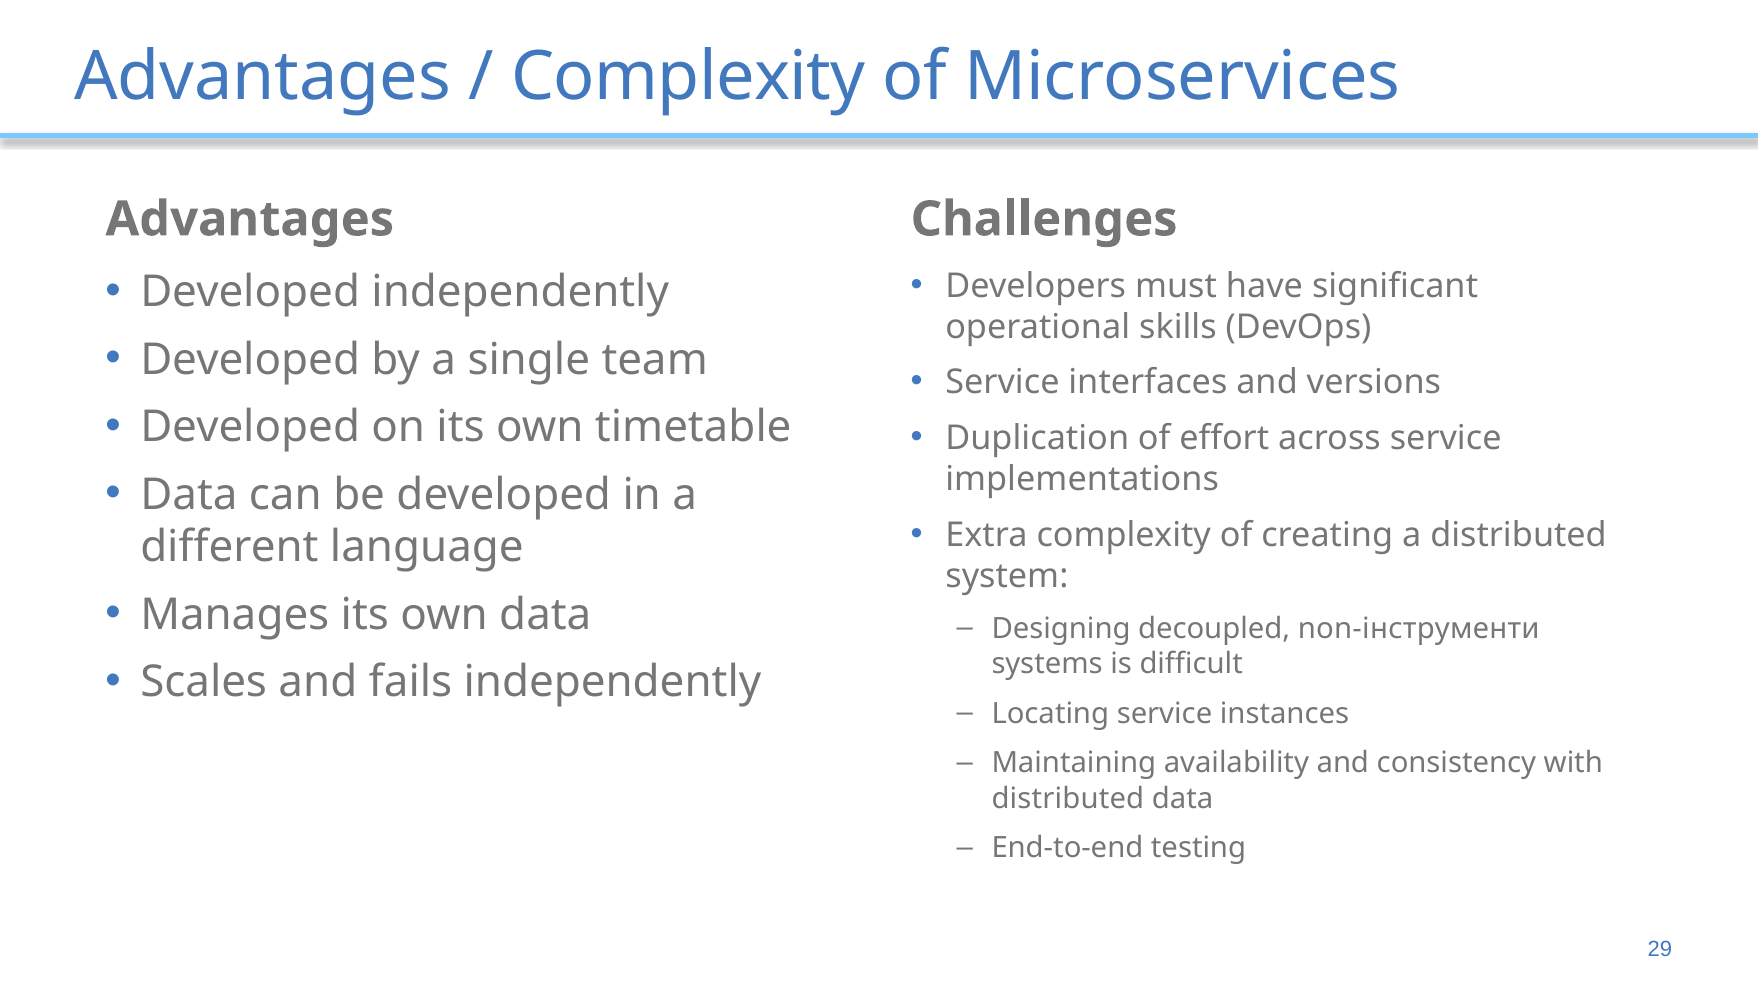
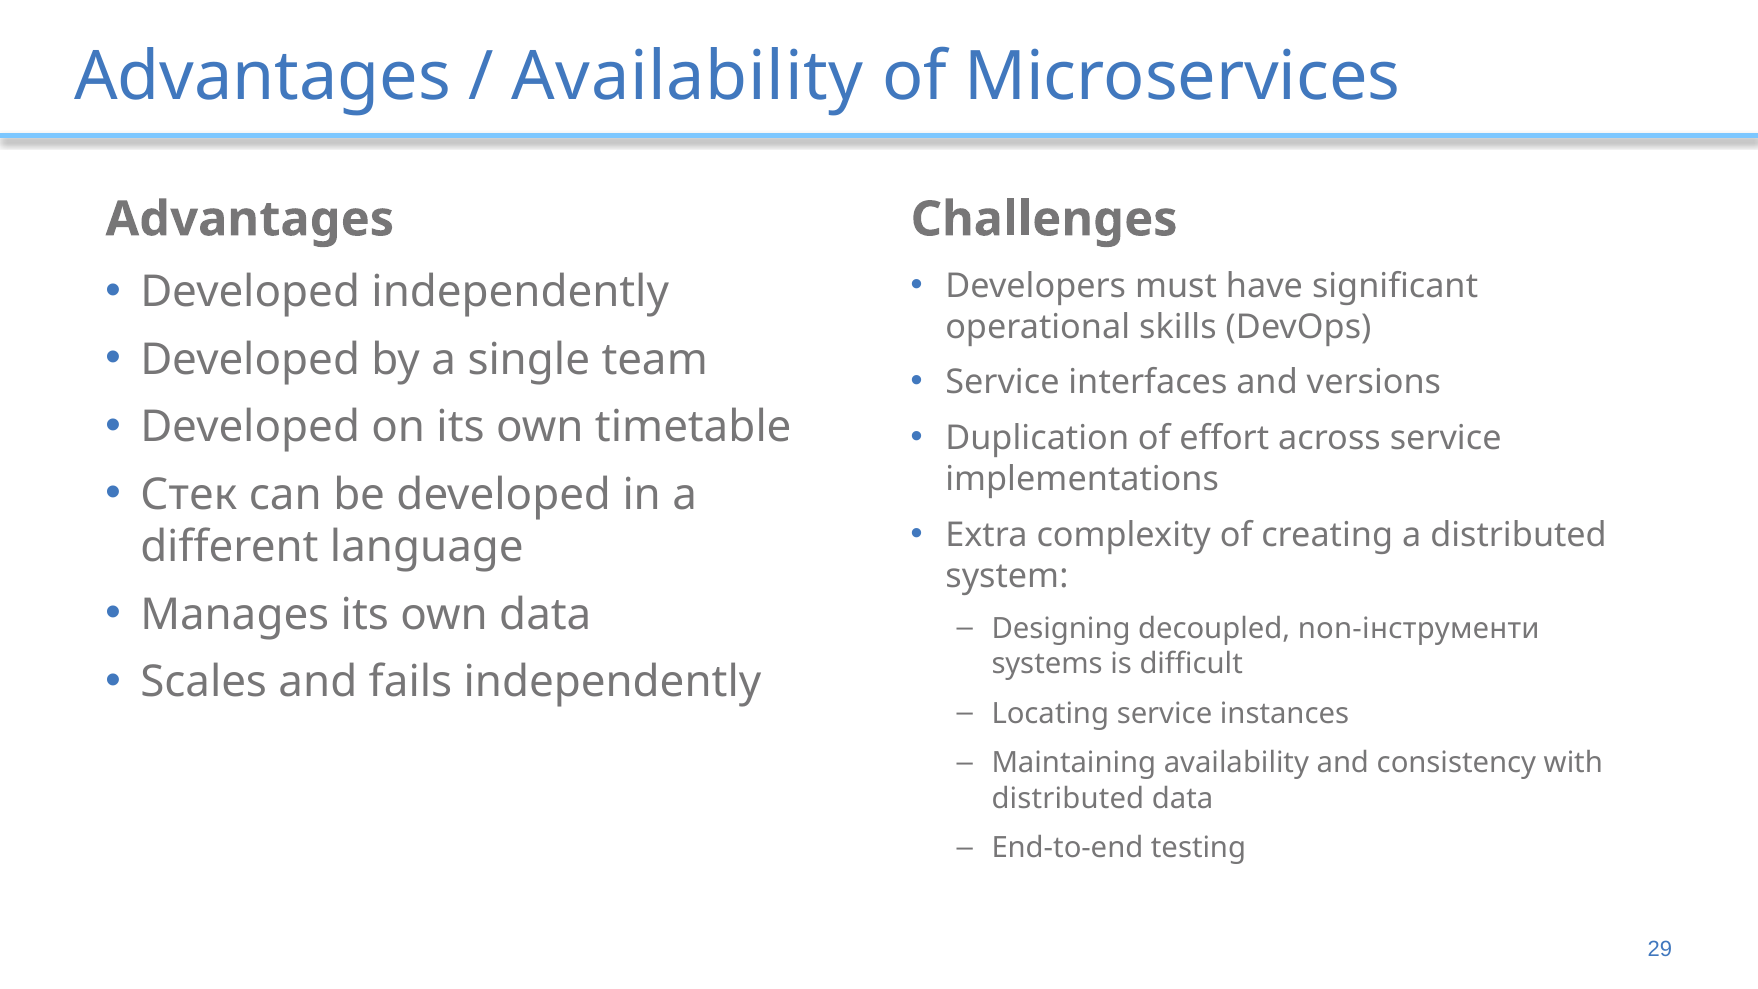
Complexity: Complexity -> Availability (688, 77)
Data: Data -> Стек (189, 494)
